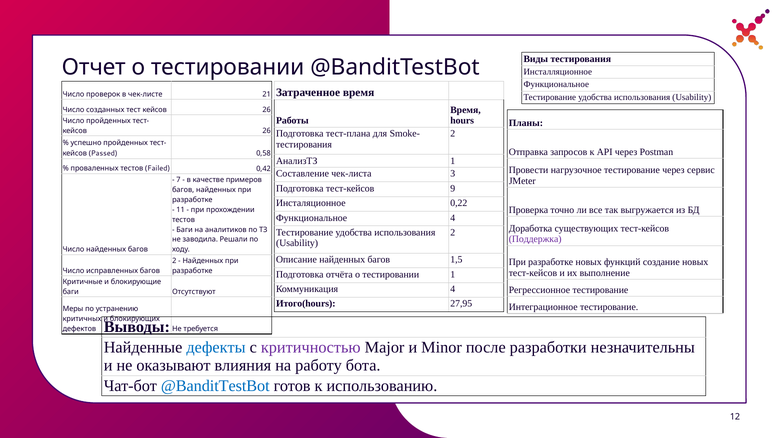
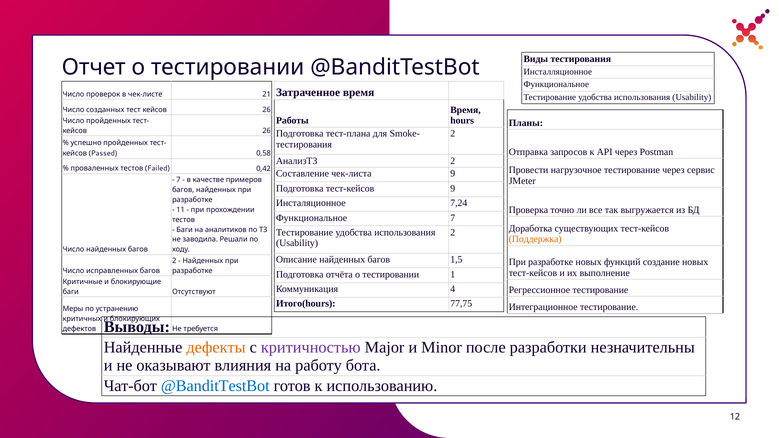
АнализТЗ 1: 1 -> 2 (453, 161)
чек-листа 3: 3 -> 9 (453, 174)
0,22: 0,22 -> 7,24 (459, 203)
Функциональное 4: 4 -> 7 (453, 218)
Поддержка colour: purple -> orange (535, 239)
27,95: 27,95 -> 77,75 (461, 304)
дефекты colour: blue -> orange (216, 348)
